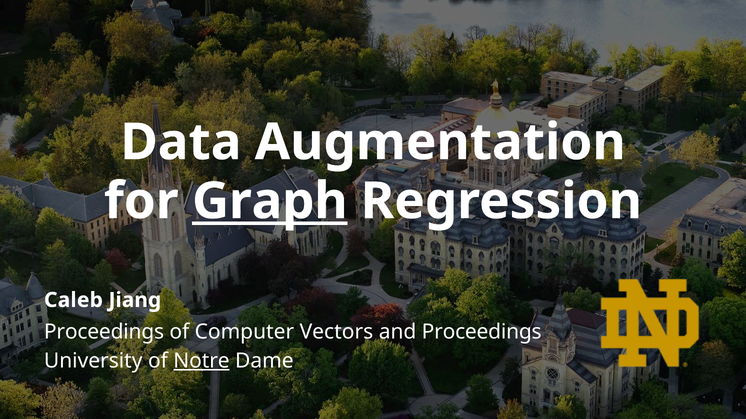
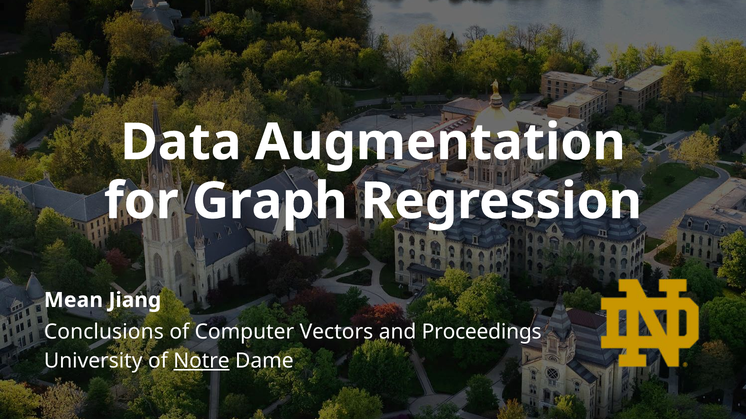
Graph underline: present -> none (270, 202)
Caleb: Caleb -> Mean (73, 301)
Proceedings: Proceedings -> Conclusions (104, 332)
